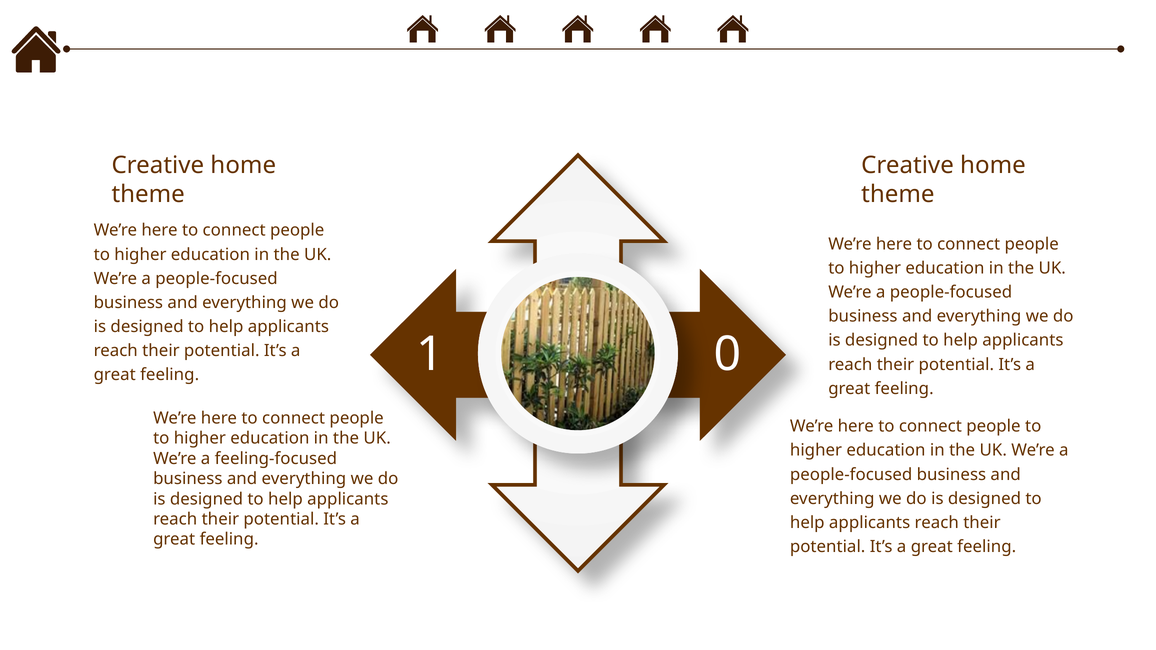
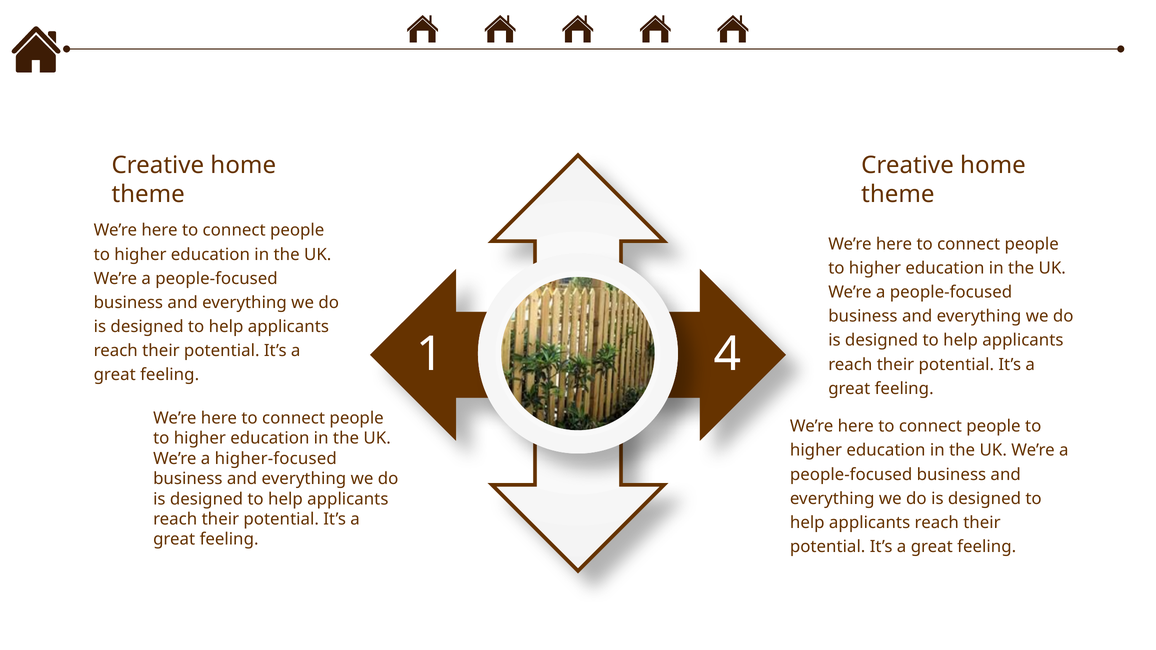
0: 0 -> 4 (727, 354)
feeling-focused: feeling-focused -> higher-focused (276, 459)
